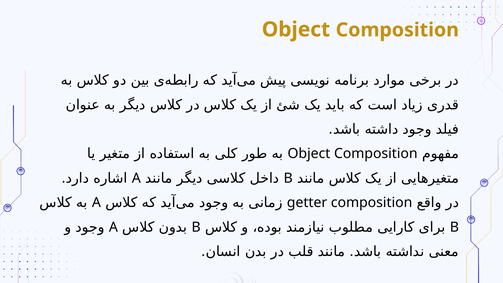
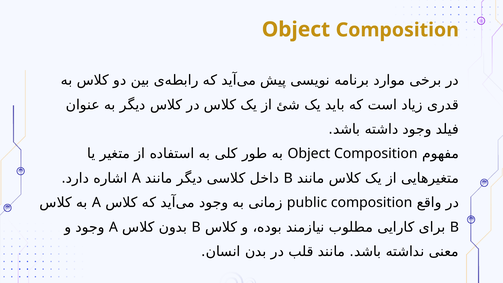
getter: getter -> public (307, 203)
